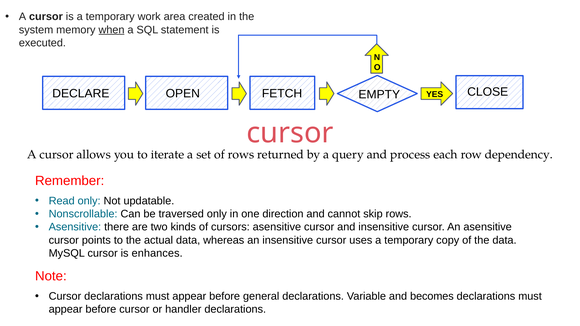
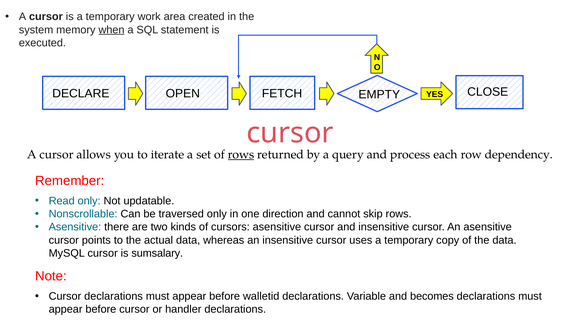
rows underline: none -> present (241, 155)
enhances: enhances -> sumsalary (157, 253)
general: general -> walletid (261, 297)
